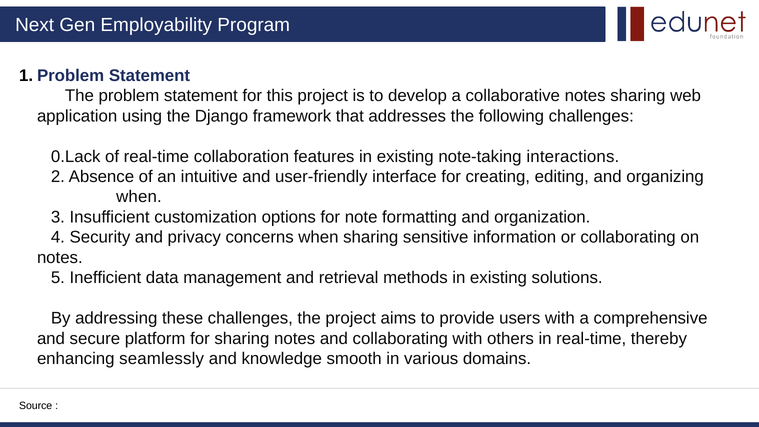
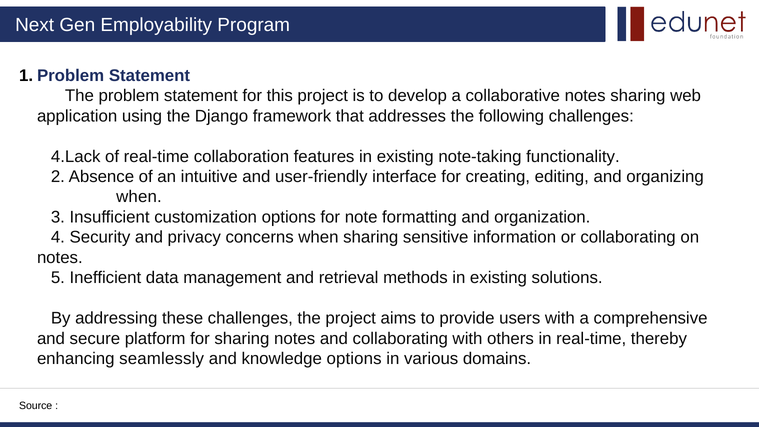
0.Lack: 0.Lack -> 4.Lack (76, 156)
interactions: interactions -> functionality (573, 156)
knowledge smooth: smooth -> options (354, 359)
